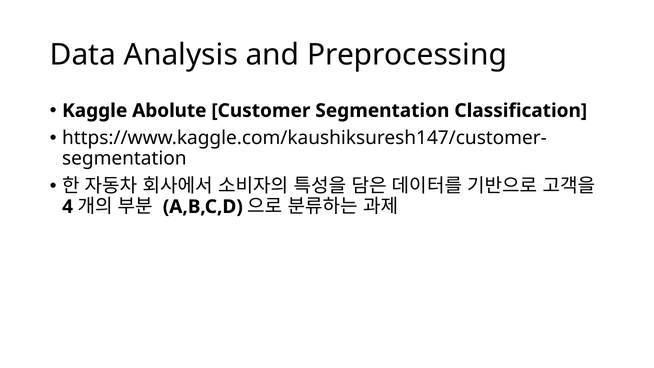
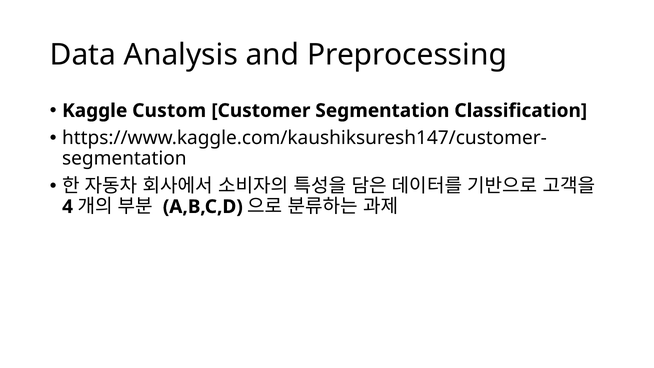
Abolute: Abolute -> Custom (169, 111)
